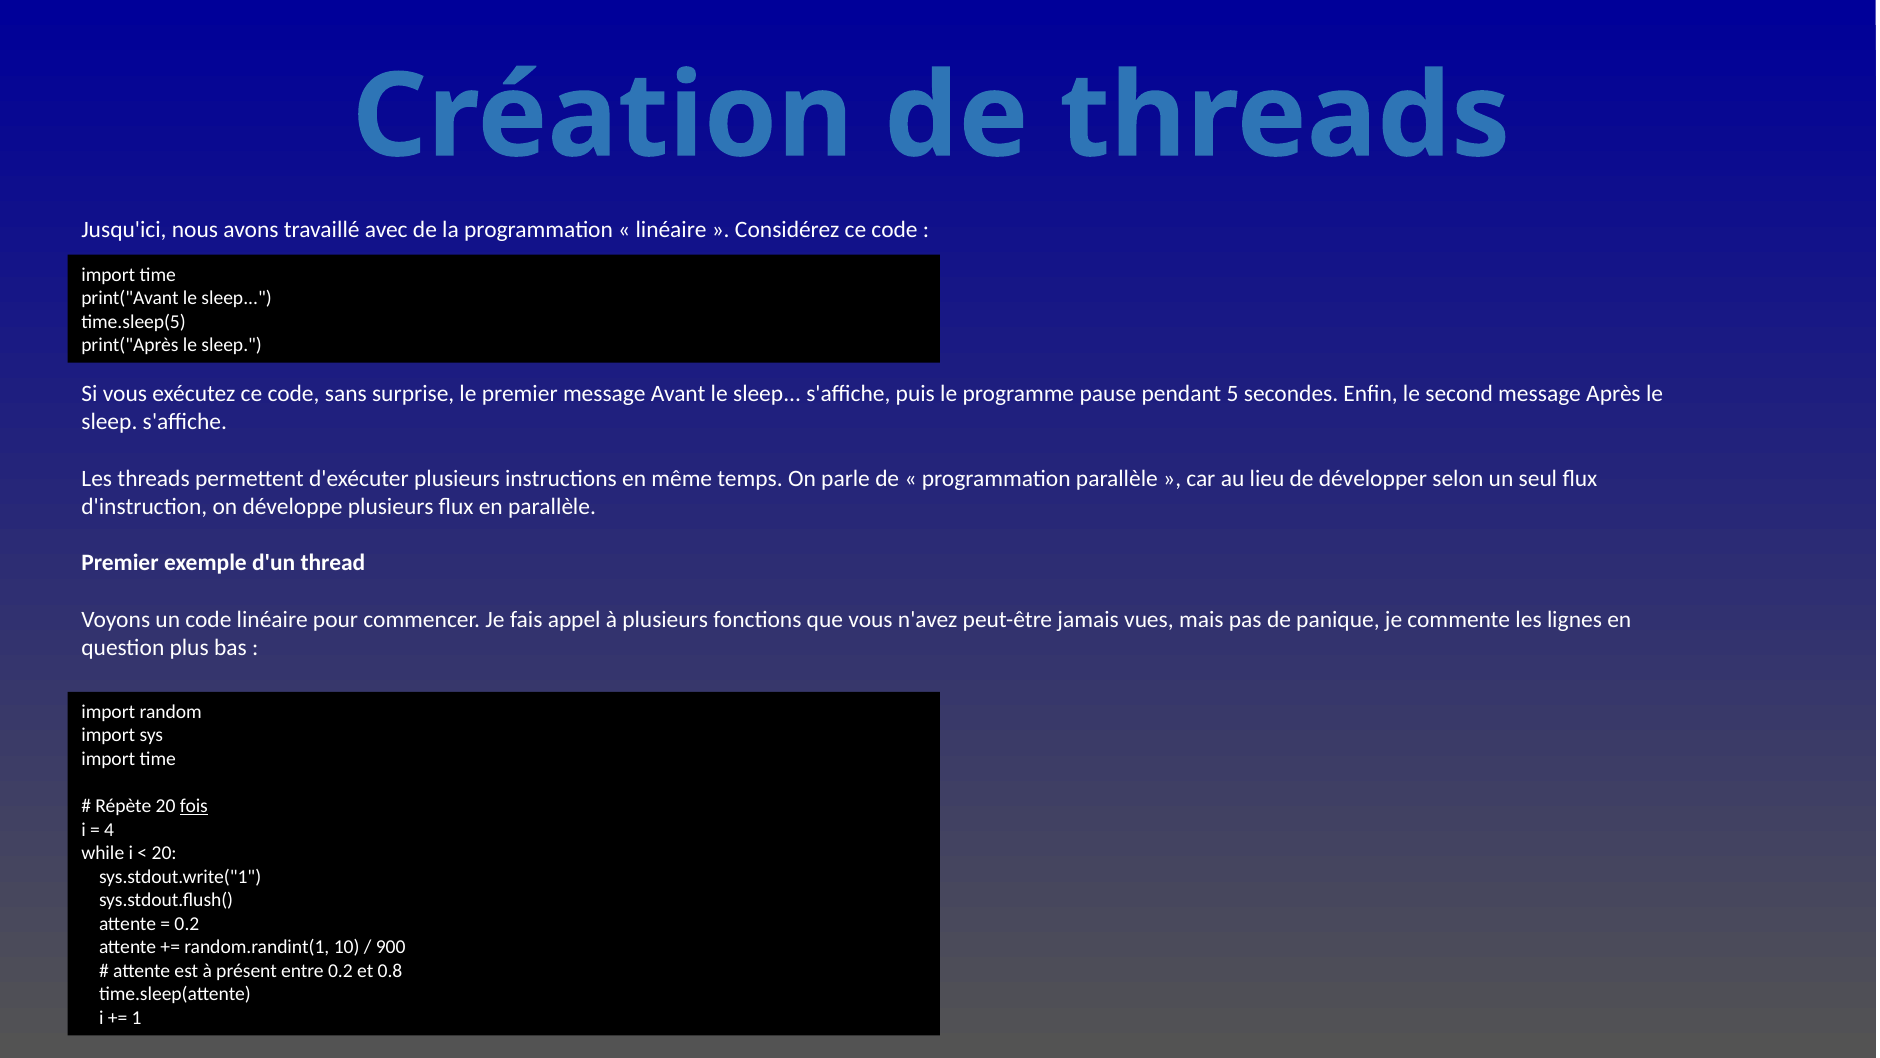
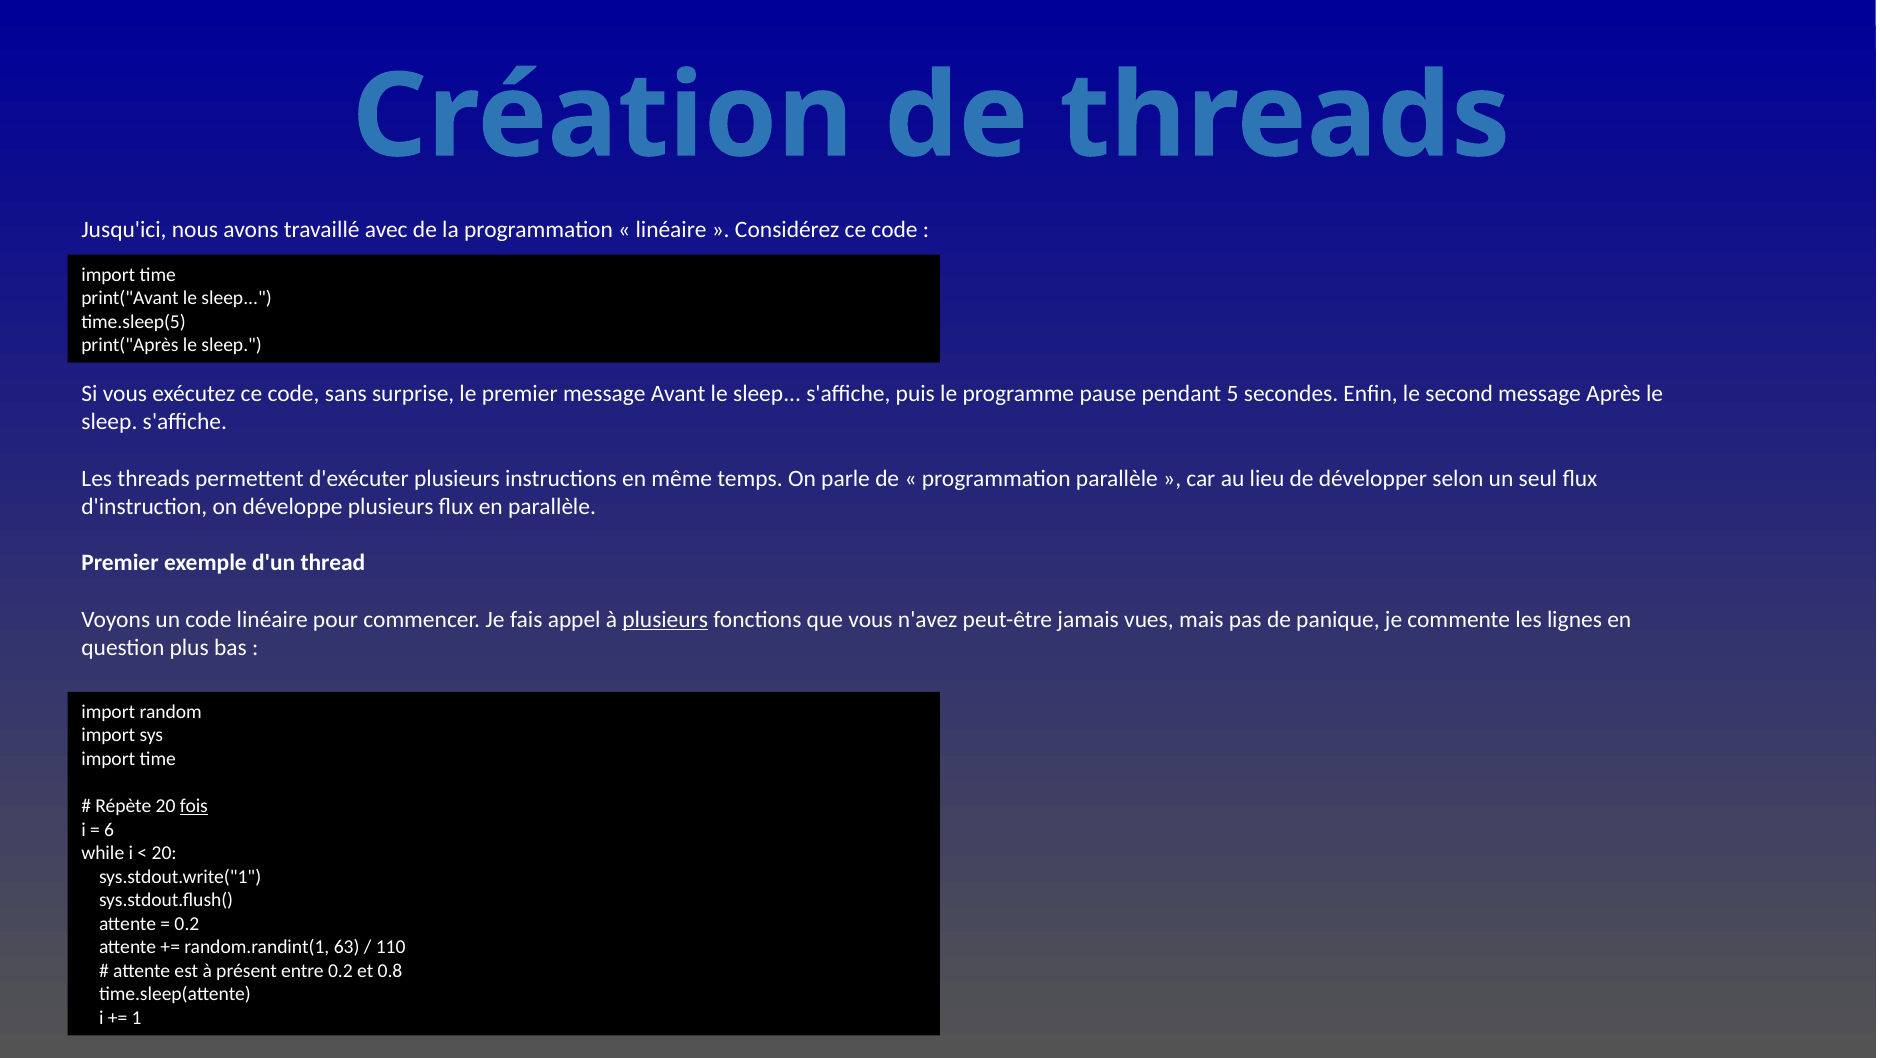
plusieurs underline: none -> present (665, 619)
4: 4 -> 6 (109, 829)
10: 10 -> 63 (347, 947)
900: 900 -> 110 (391, 947)
